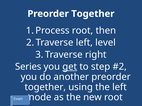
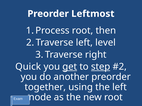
Together: Together -> Leftmost (93, 14)
Series: Series -> Quick (28, 67)
step underline: none -> present (101, 67)
